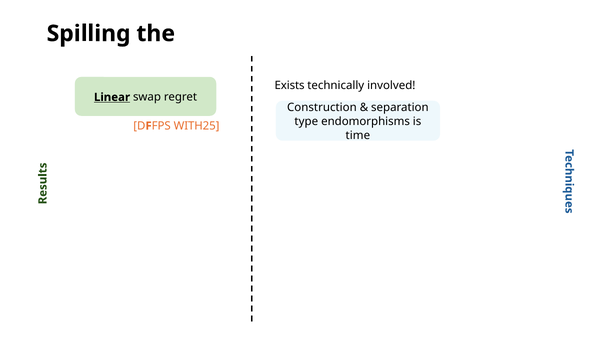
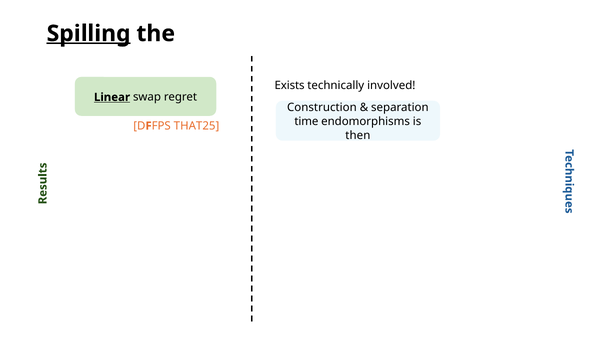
Spilling underline: none -> present (89, 34)
type: type -> time (306, 122)
WITH25: WITH25 -> THAT25 (197, 126)
time: time -> then (358, 135)
